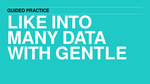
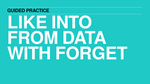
MANY: MANY -> FROM (33, 38)
GENTLE: GENTLE -> FORGET (91, 54)
